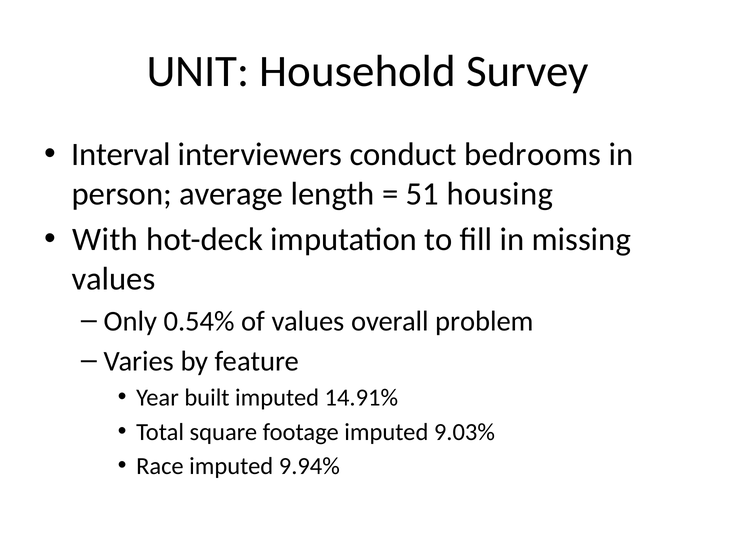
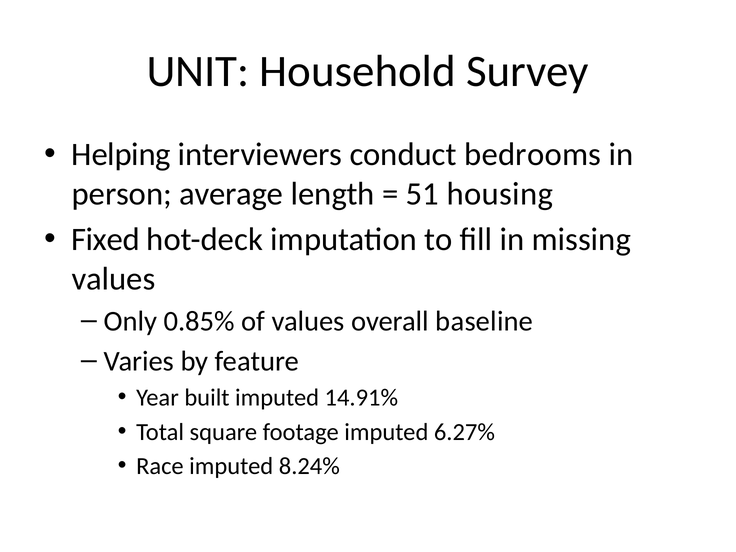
Interval: Interval -> Helping (121, 154)
With: With -> Fixed (106, 240)
0.54%: 0.54% -> 0.85% (199, 321)
problem: problem -> baseline (484, 321)
9.03%: 9.03% -> 6.27% (464, 432)
9.94%: 9.94% -> 8.24% (309, 466)
